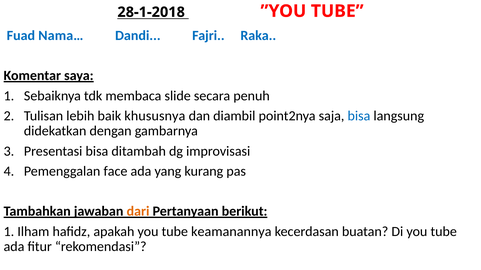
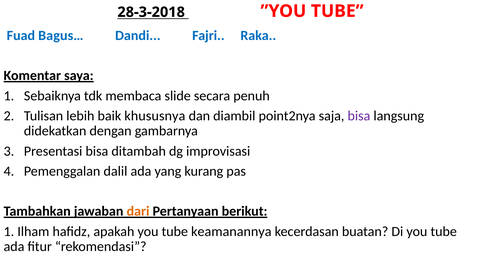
28-1-2018: 28-1-2018 -> 28-3-2018 (151, 12)
Nama…: Nama… -> Bagus… (61, 36)
bisa colour: blue -> purple (359, 116)
face: face -> dalil (115, 172)
